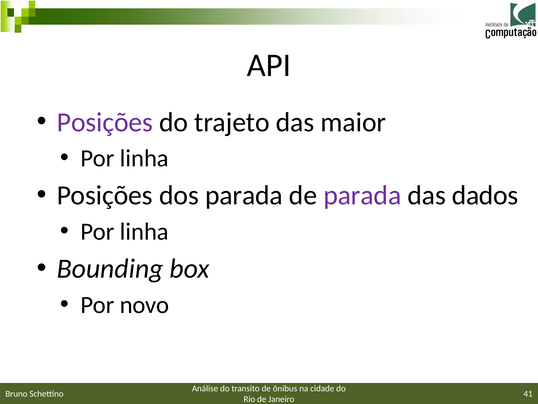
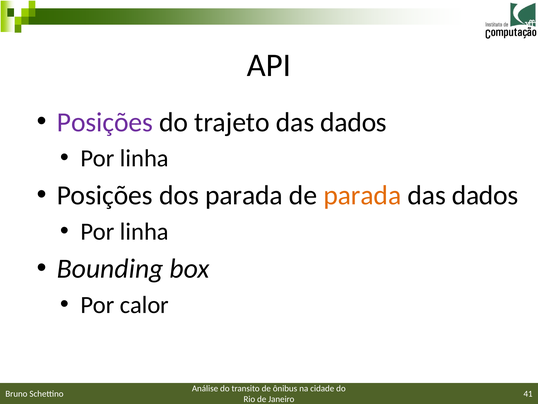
trajeto das maior: maior -> dados (354, 122)
parada colour: purple -> orange (362, 195)
novo: novo -> calor (144, 305)
